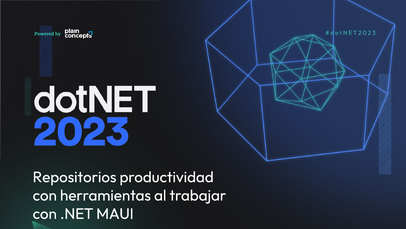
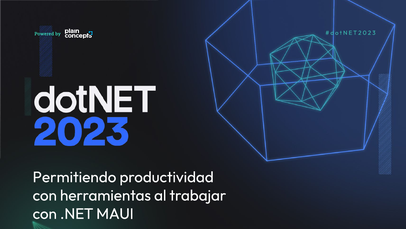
Repositorios: Repositorios -> Permitiendo (74, 177)
